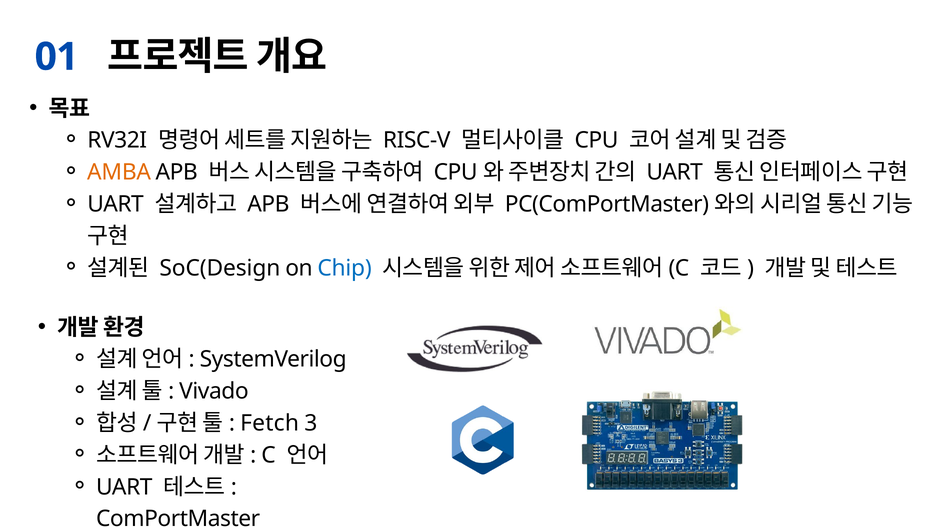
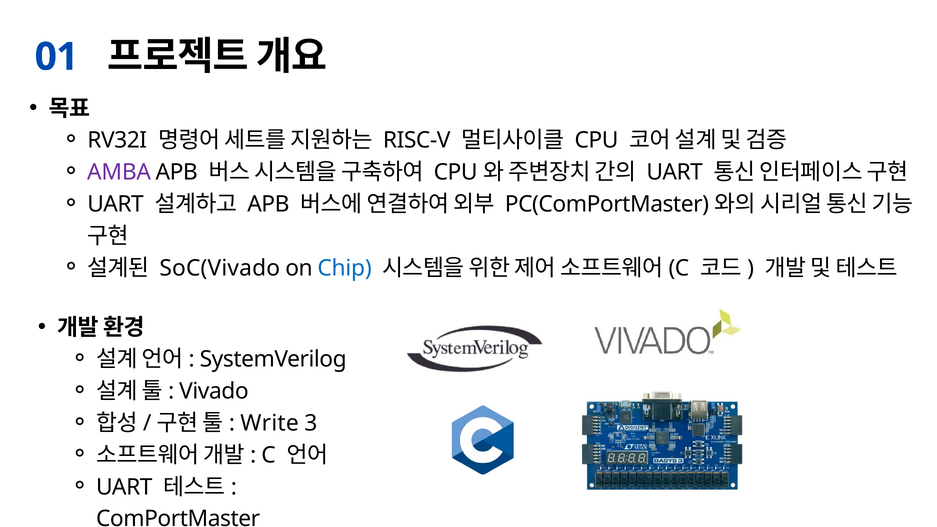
AMBA colour: orange -> purple (119, 172)
SoC(Design: SoC(Design -> SoC(Vivado (220, 268)
Fetch: Fetch -> Write (270, 423)
